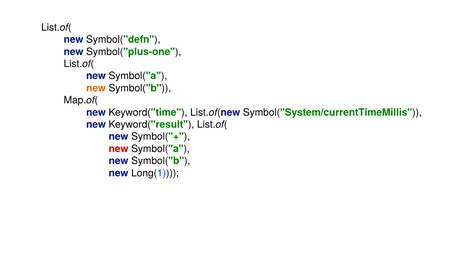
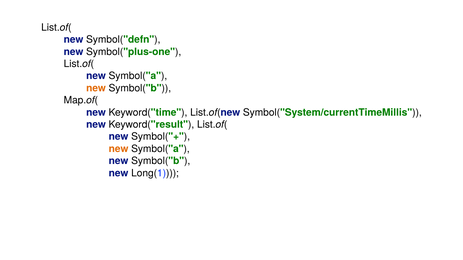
new colour: red -> orange (119, 149)
